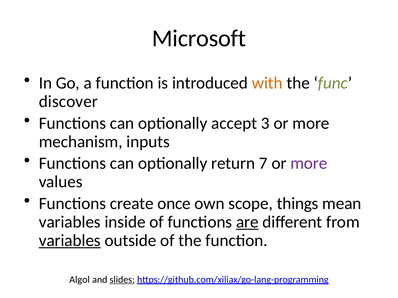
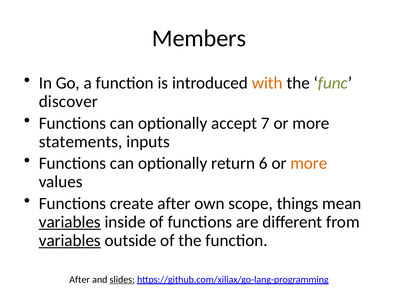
Microsoft: Microsoft -> Members (199, 39)
3: 3 -> 7 (265, 123)
mechanism: mechanism -> statements (81, 142)
7: 7 -> 6 (263, 164)
more colour: purple -> orange (309, 164)
create once: once -> after (174, 204)
variables underline: none -> present (70, 222)
are underline: present -> none (247, 222)
Algol: Algol -> After (80, 280)
